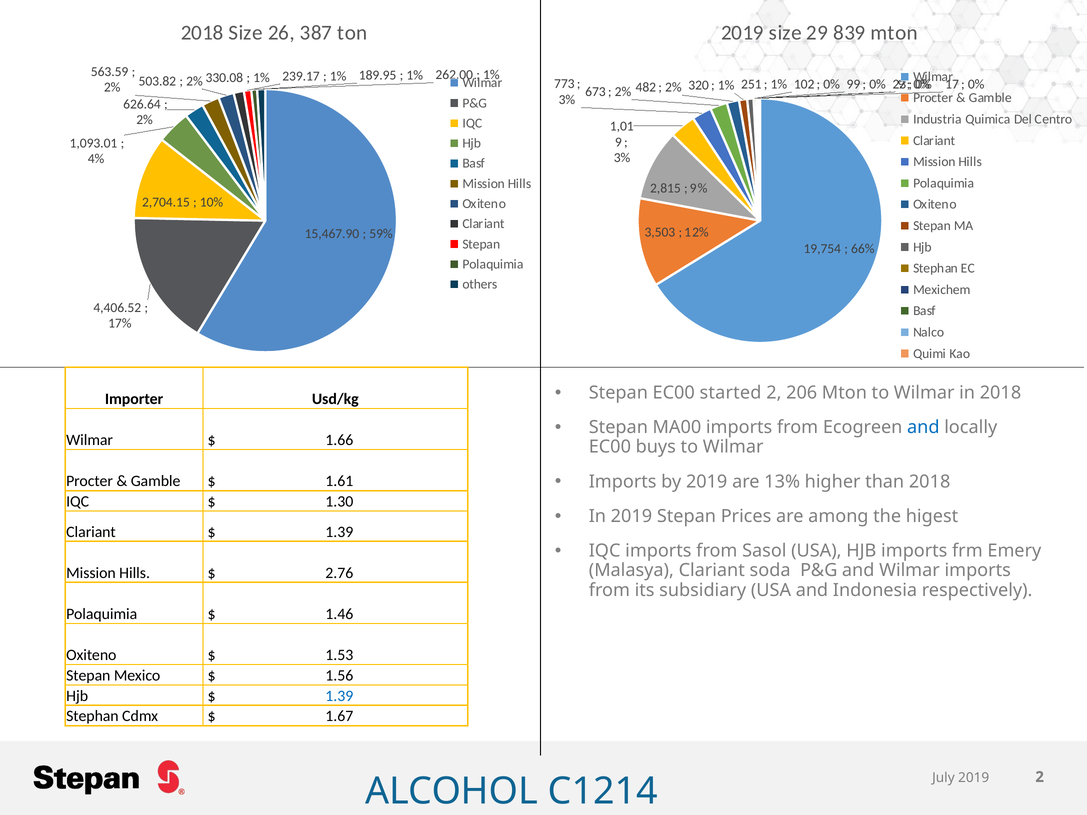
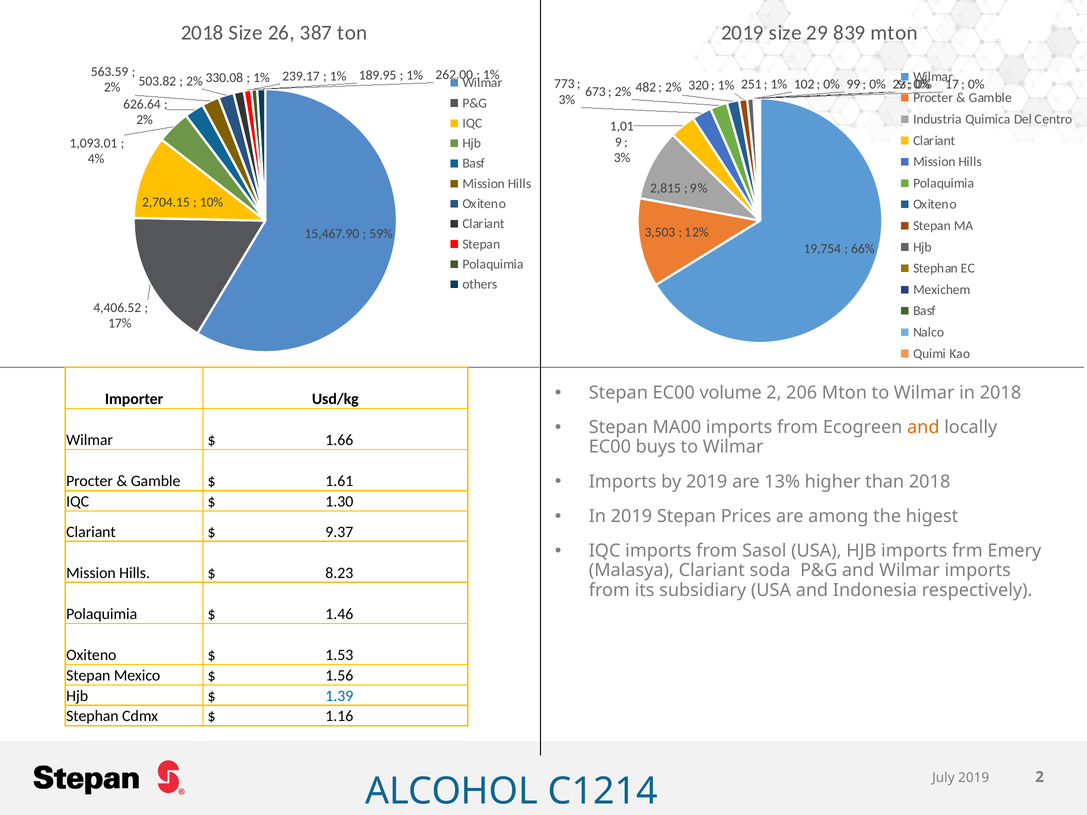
started: started -> volume (731, 393)
and colour: blue -> orange (923, 428)
1.39: 1.39 -> 9.37 (339, 532)
2.76: 2.76 -> 8.23 (339, 573)
1.67: 1.67 -> 1.16 (339, 716)
